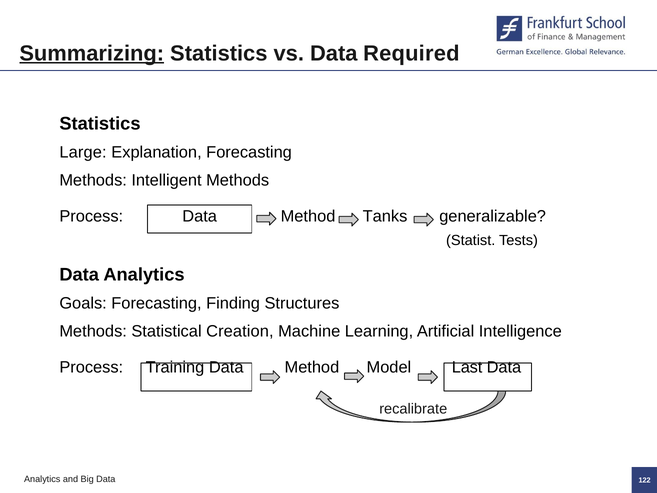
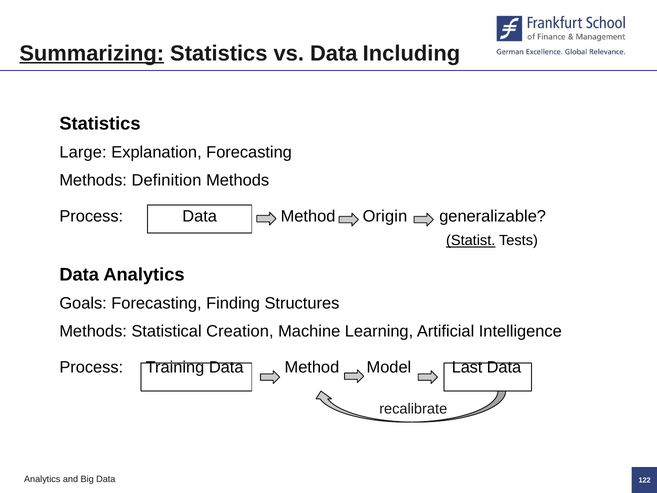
Required: Required -> Including (411, 53)
Intelligent: Intelligent -> Definition (166, 180)
Tanks: Tanks -> Origin (385, 216)
Statist underline: none -> present (471, 240)
